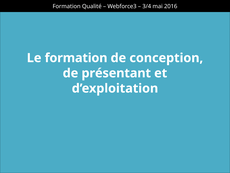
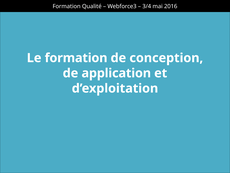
présentant: présentant -> application (116, 73)
